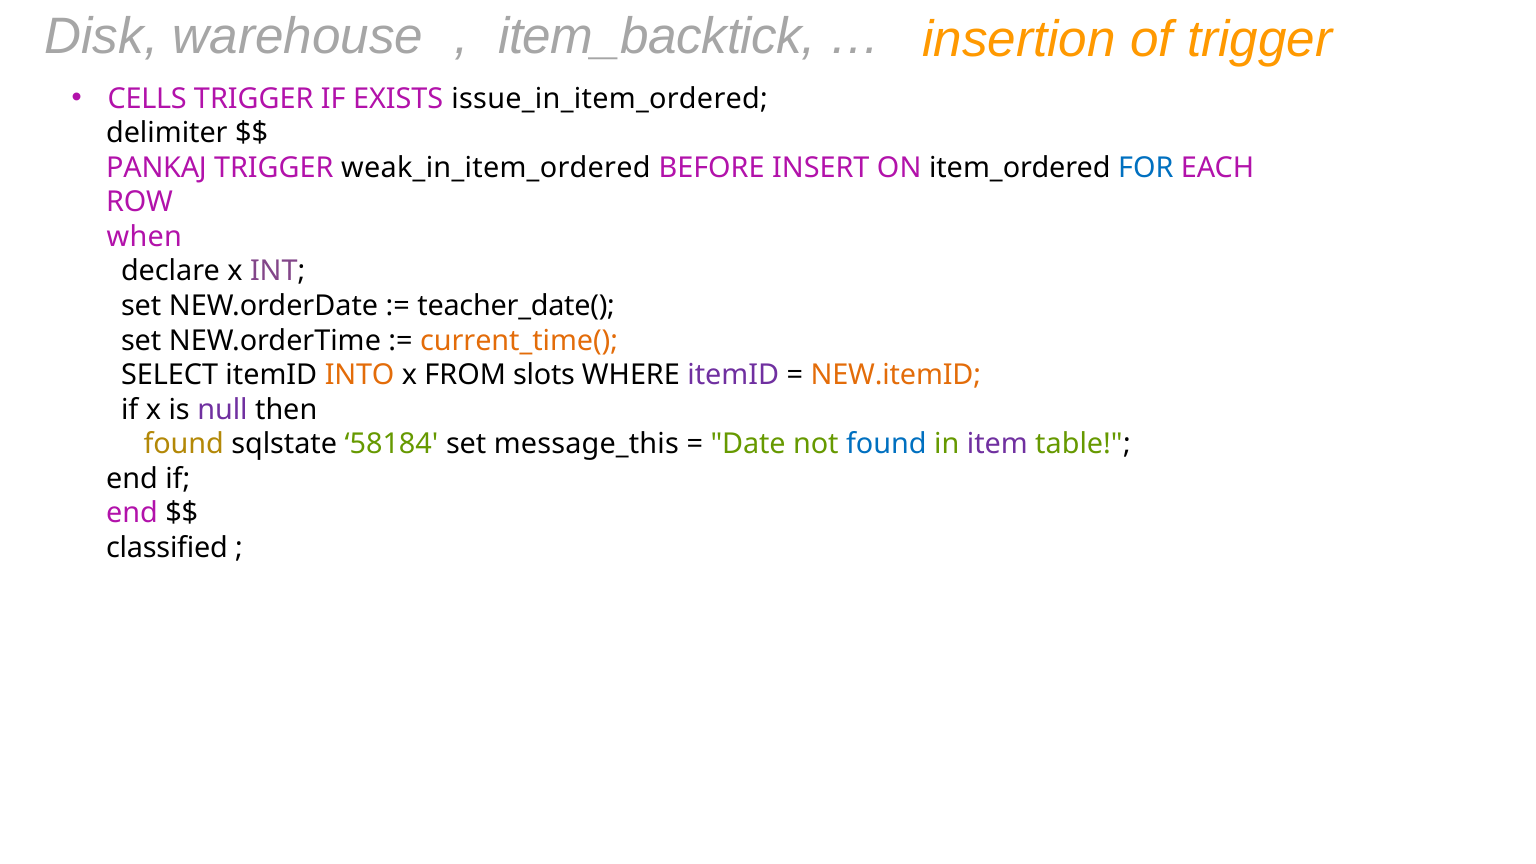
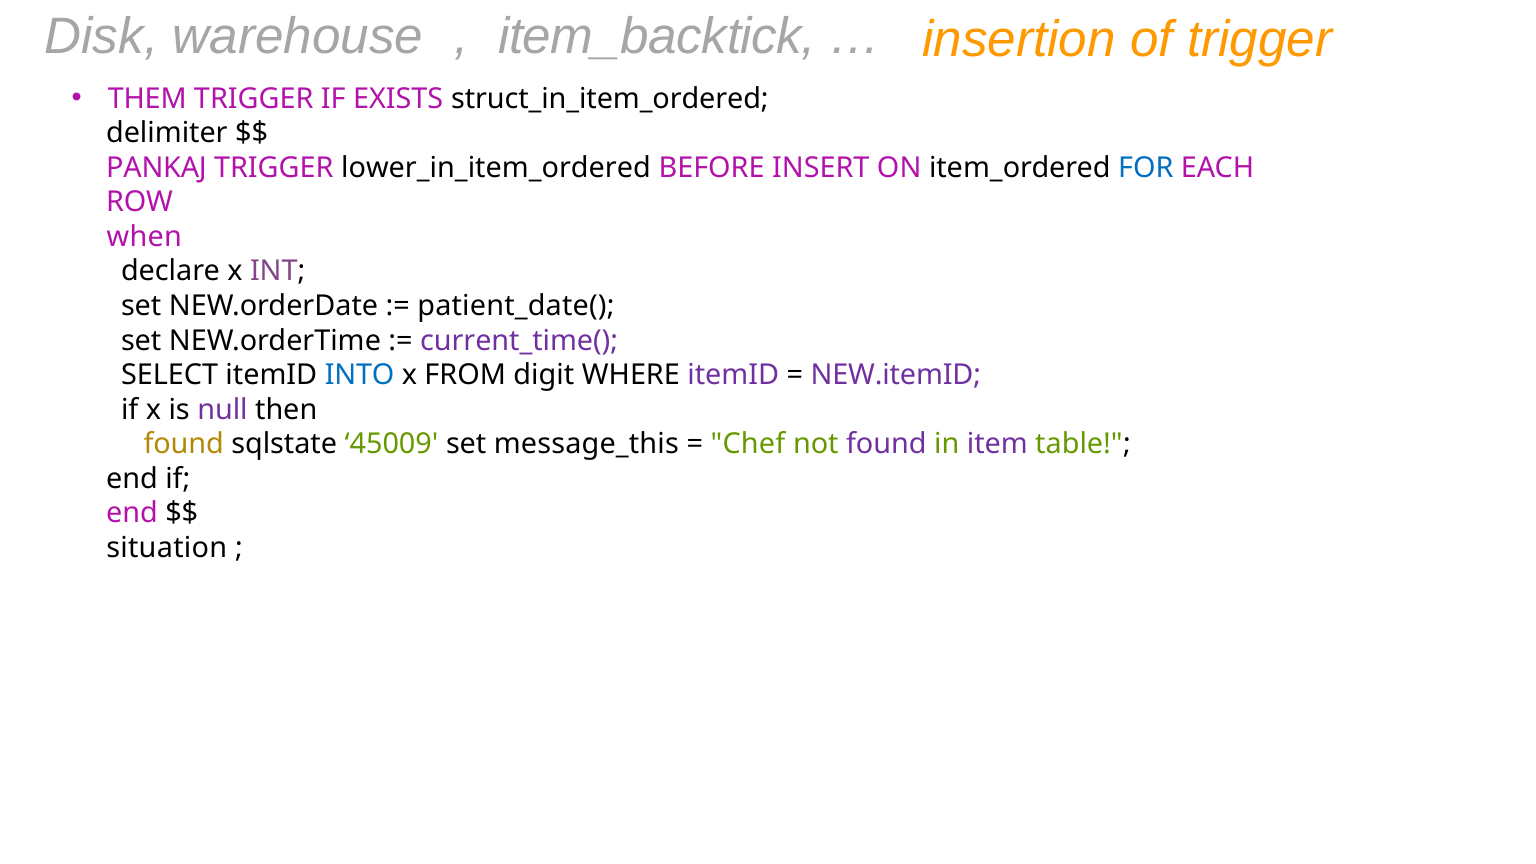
CELLS: CELLS -> THEM (147, 99)
issue_in_item_ordered: issue_in_item_ordered -> struct_in_item_ordered (610, 99)
weak_in_item_ordered: weak_in_item_ordered -> lower_in_item_ordered (496, 168)
teacher_date(: teacher_date( -> patient_date( (516, 306)
current_time( colour: orange -> purple (519, 340)
INTO colour: orange -> blue (360, 375)
slots: slots -> digit (544, 375)
NEW.itemID colour: orange -> purple (896, 375)
58184: 58184 -> 45009 (392, 444)
Date: Date -> Chef (748, 444)
found colour: blue -> purple (886, 444)
classified: classified -> situation (167, 548)
